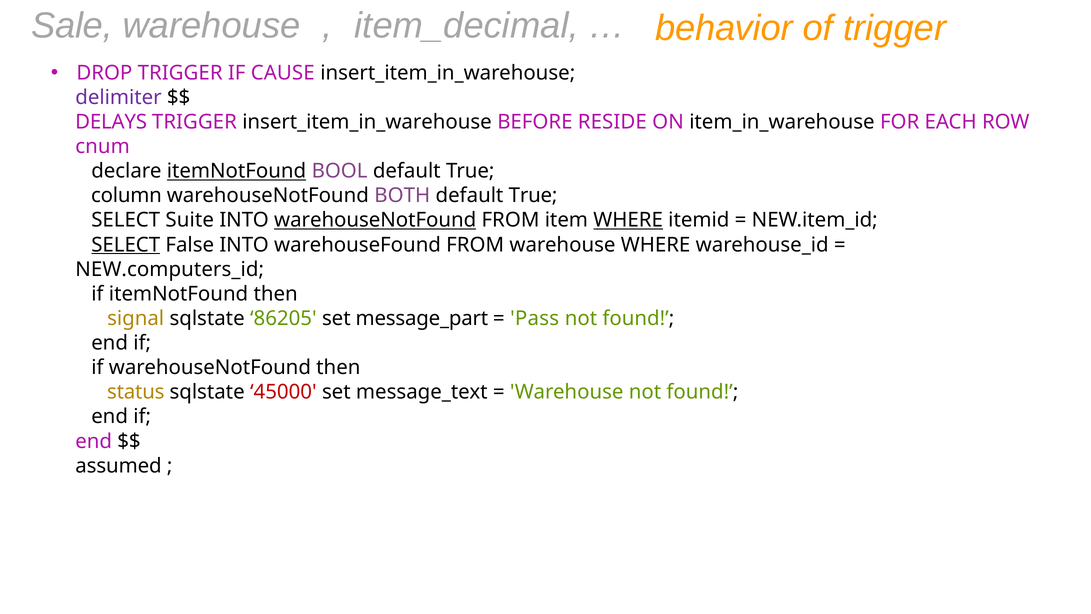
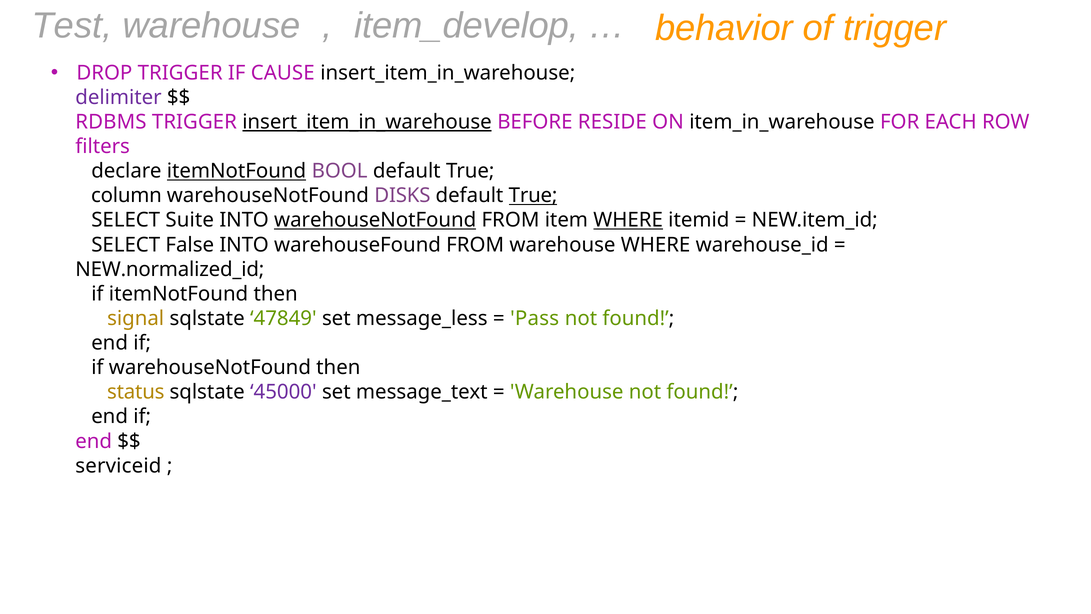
Sale: Sale -> Test (72, 26)
item_decimal: item_decimal -> item_develop (467, 26)
DELAYS: DELAYS -> RDBMS (111, 122)
insert_item_in_warehouse underline: none -> present (367, 122)
cnum: cnum -> filters (103, 146)
BOTH: BOTH -> DISKS (402, 196)
True underline: none -> present (533, 196)
SELECT underline: present -> none (126, 245)
NEW.computers_id: NEW.computers_id -> NEW.normalized_id (170, 269)
86205: 86205 -> 47849 (283, 318)
message_part: message_part -> message_less (422, 318)
45000 colour: red -> purple (283, 392)
assumed: assumed -> serviceid (118, 466)
